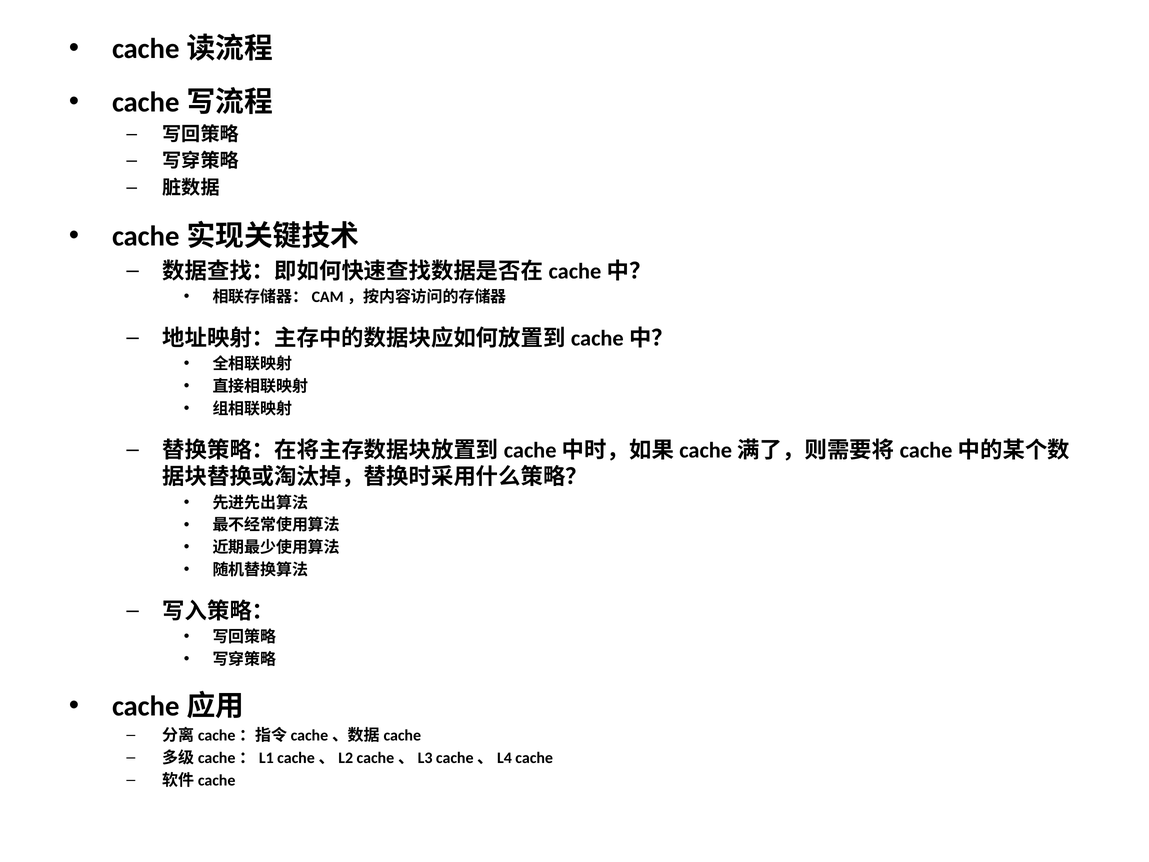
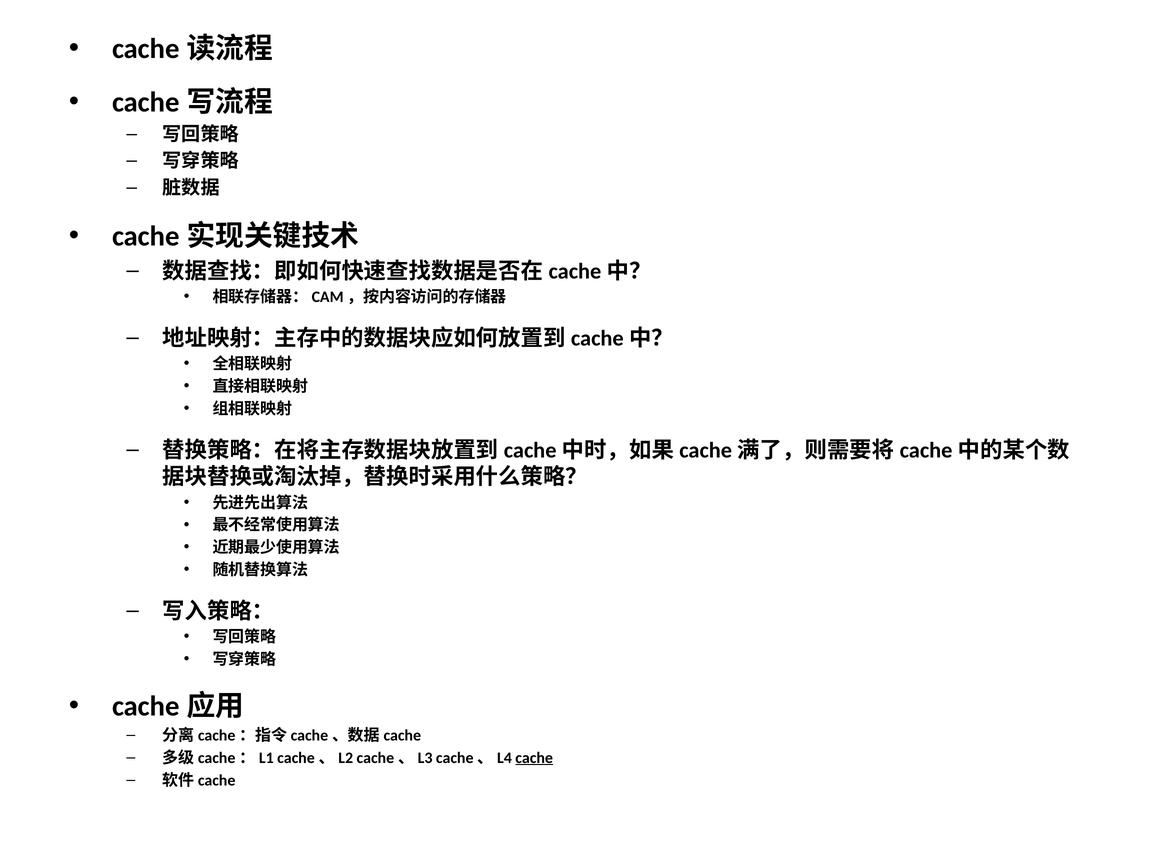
cache underline: none -> present (534, 758)
